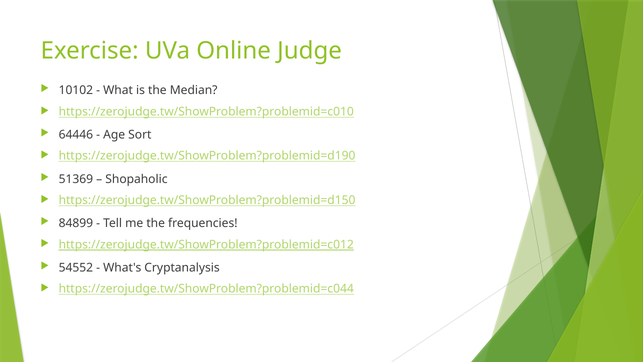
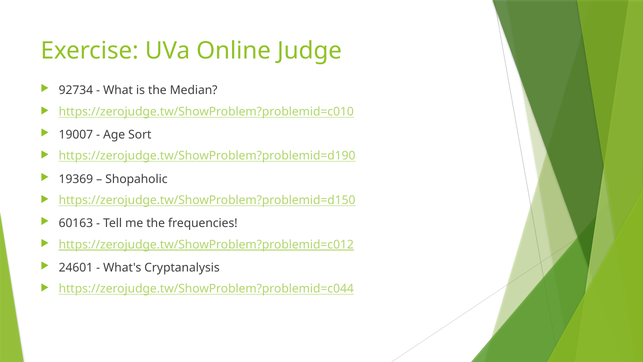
10102: 10102 -> 92734 (76, 90)
64446: 64446 -> 19007 (76, 135)
51369: 51369 -> 19369 (76, 179)
84899: 84899 -> 60163 (76, 223)
54552: 54552 -> 24601 (76, 267)
